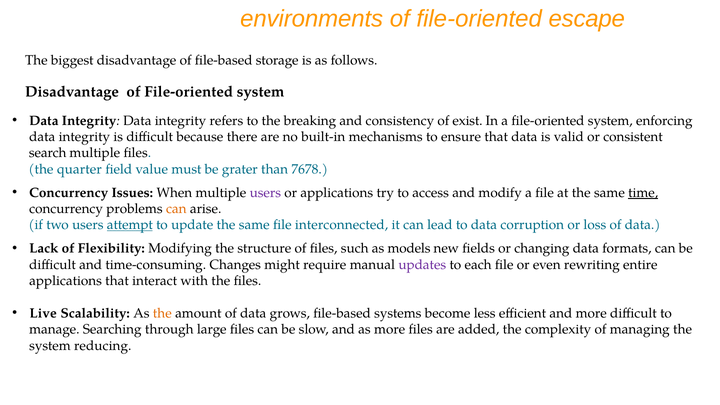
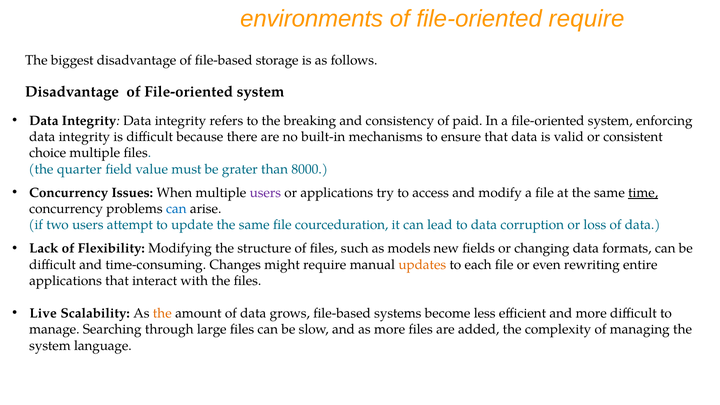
file-oriented escape: escape -> require (587, 19)
exist: exist -> paid (468, 121)
search: search -> choice (48, 153)
7678: 7678 -> 8000 (310, 169)
can colour: orange -> blue (176, 209)
attempt underline: present -> none (130, 225)
interconnected: interconnected -> courceduration (342, 225)
updates colour: purple -> orange (422, 265)
reducing: reducing -> language (103, 346)
